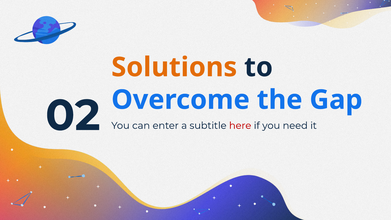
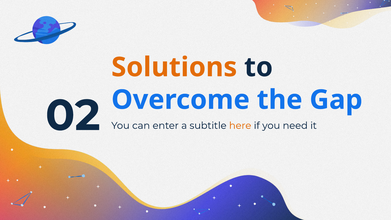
here colour: red -> orange (240, 126)
